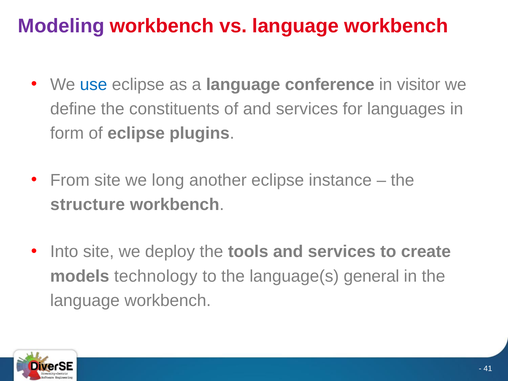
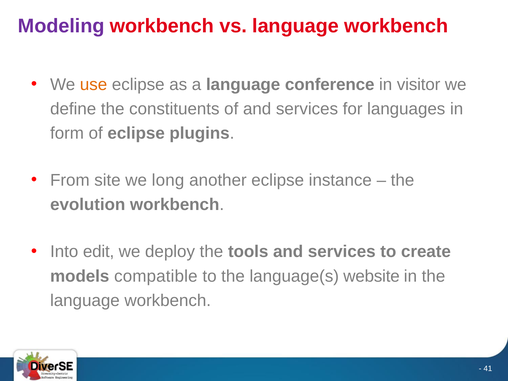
use colour: blue -> orange (94, 84)
structure: structure -> evolution (88, 205)
Into site: site -> edit (99, 252)
technology: technology -> compatible (156, 276)
general: general -> website (371, 276)
